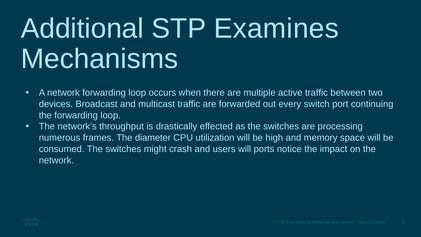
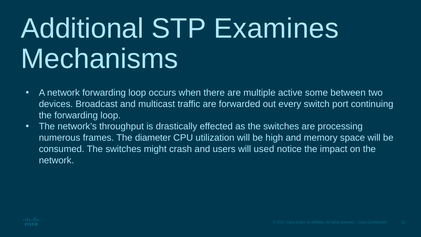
active traffic: traffic -> some (316, 93)
ports: ports -> used (264, 149)
